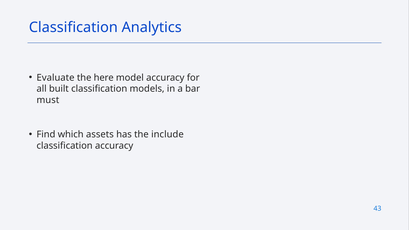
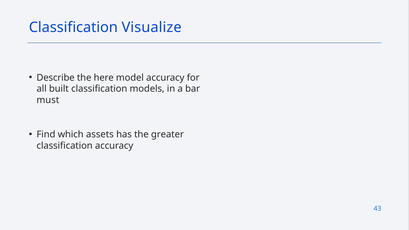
Analytics: Analytics -> Visualize (152, 27)
Evaluate: Evaluate -> Describe (56, 78)
include: include -> greater (167, 135)
